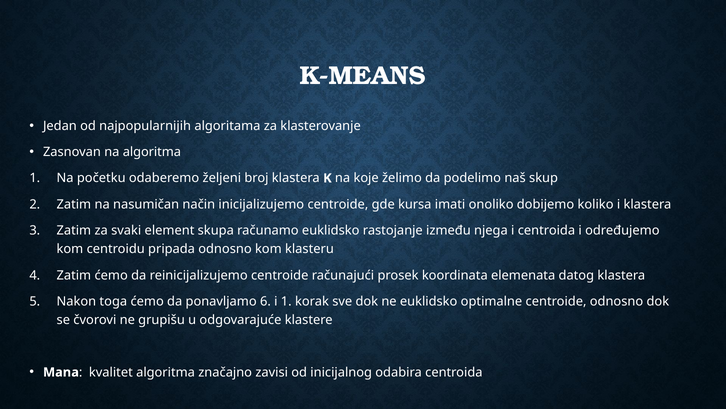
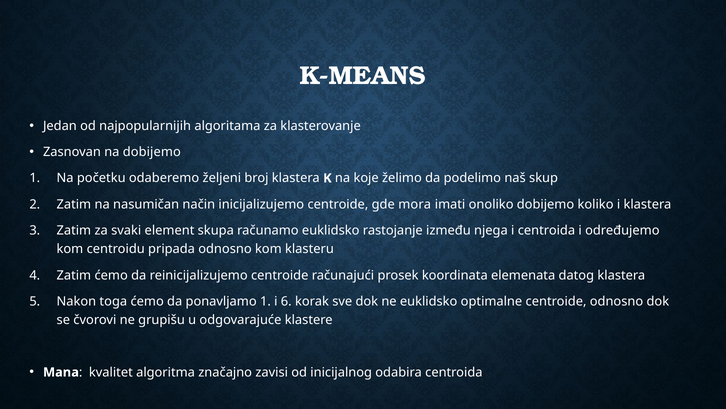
na algoritma: algoritma -> dobijemo (152, 152)
kursa: kursa -> mora (415, 204)
ponavljamo 6: 6 -> 1 (265, 301)
i 1: 1 -> 6 (286, 301)
